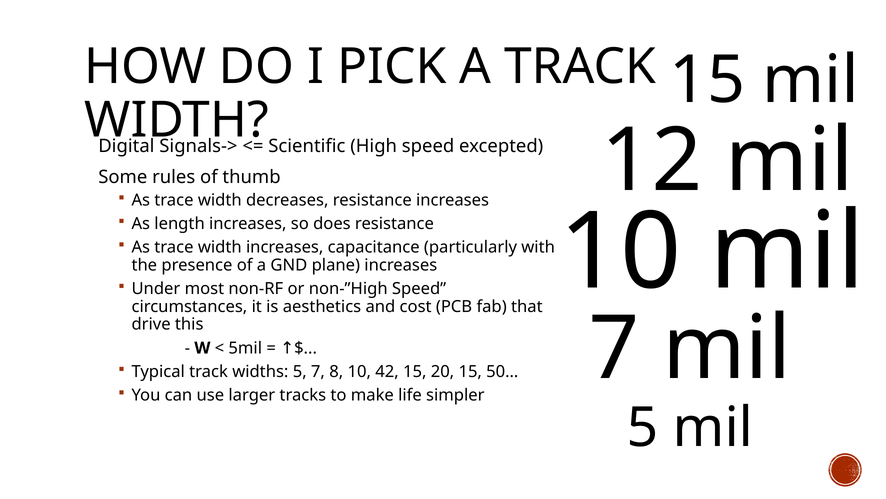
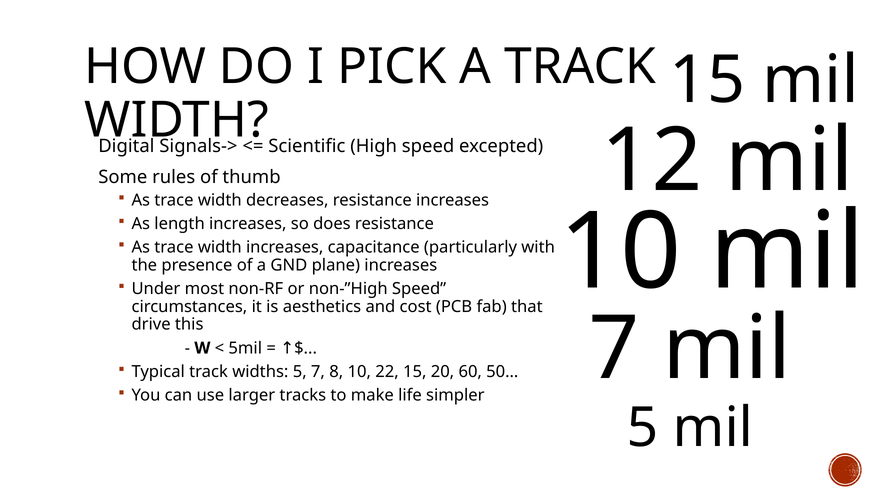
42: 42 -> 22 (387, 371)
20 15: 15 -> 60 (470, 371)
